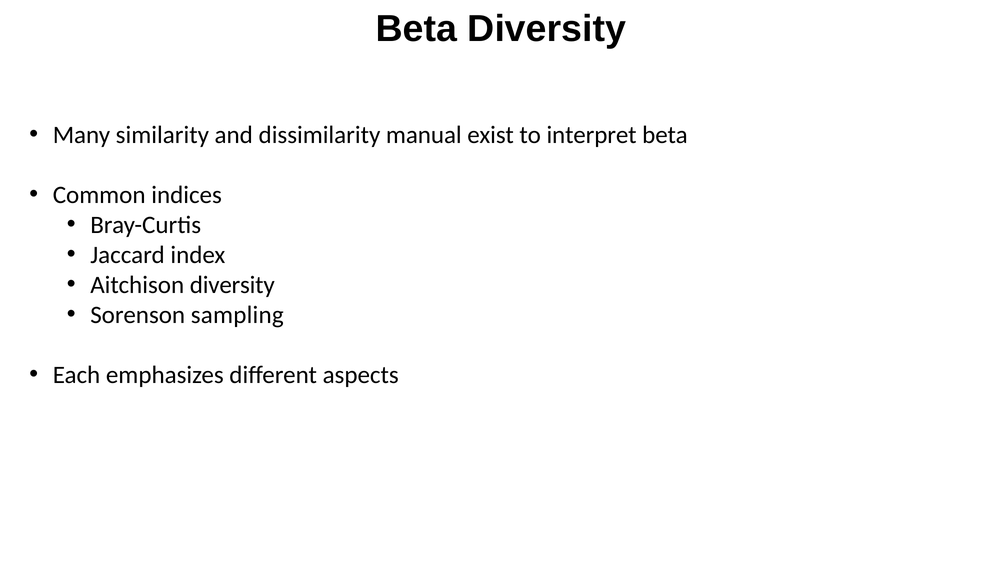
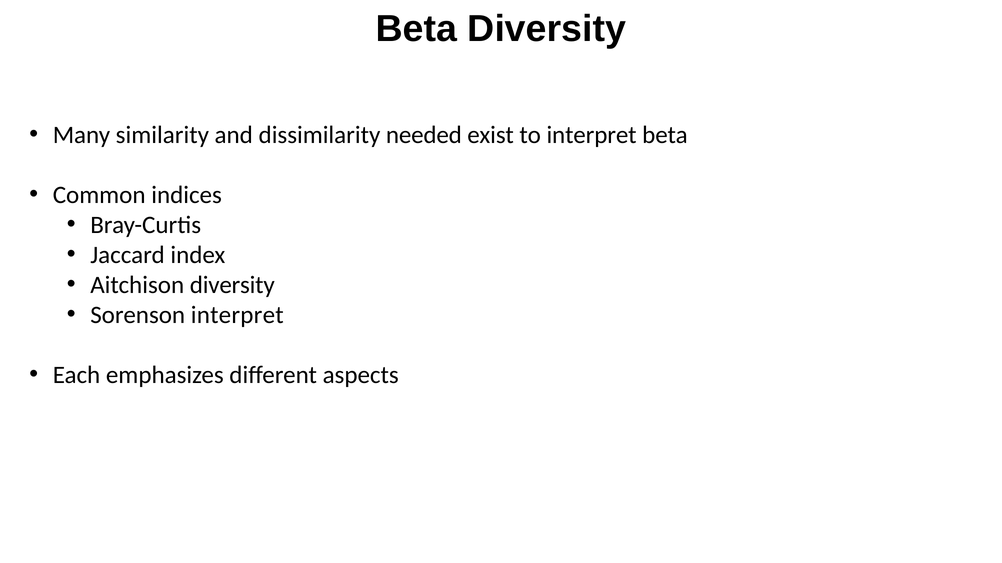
manual: manual -> needed (424, 135)
Sorenson sampling: sampling -> interpret (237, 315)
